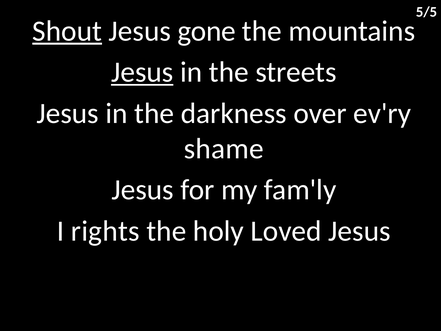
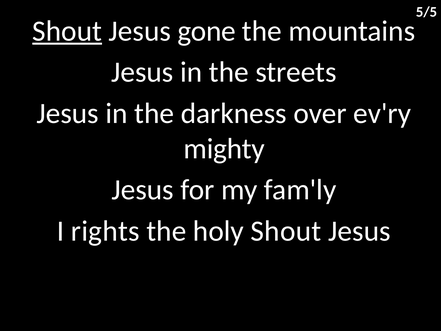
Jesus underline: present -> none (142, 72)
shame: shame -> mighty (224, 149)
holy Loved: Loved -> Shout (286, 231)
